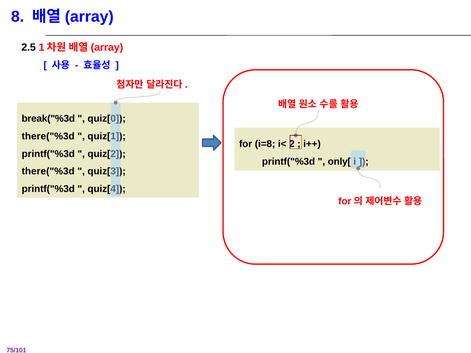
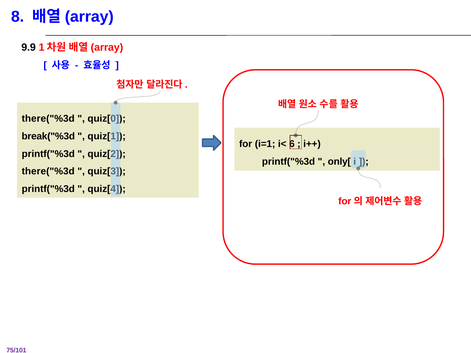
2.5: 2.5 -> 9.9 (29, 48)
break("%3d: break("%3d -> there("%3d (48, 119)
there("%3d: there("%3d -> break("%3d (48, 136)
i=8: i=8 -> i=1 (265, 144)
2: 2 -> 6 (292, 144)
